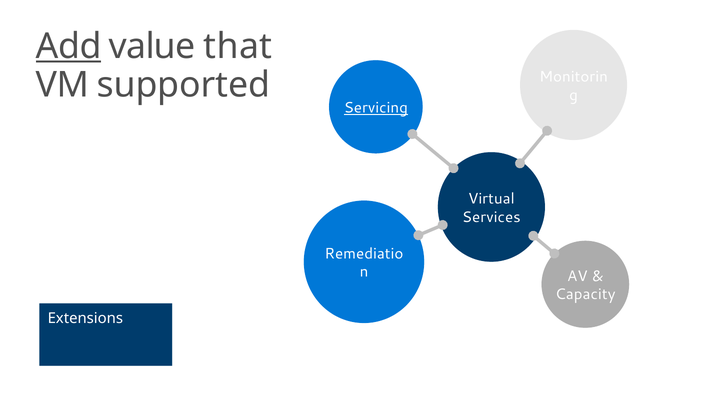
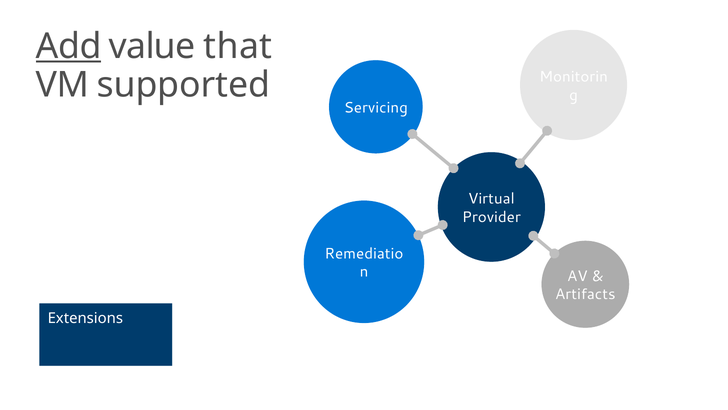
Servicing underline: present -> none (376, 108)
Services: Services -> Provider (491, 217)
Capacity: Capacity -> Artifacts (585, 294)
